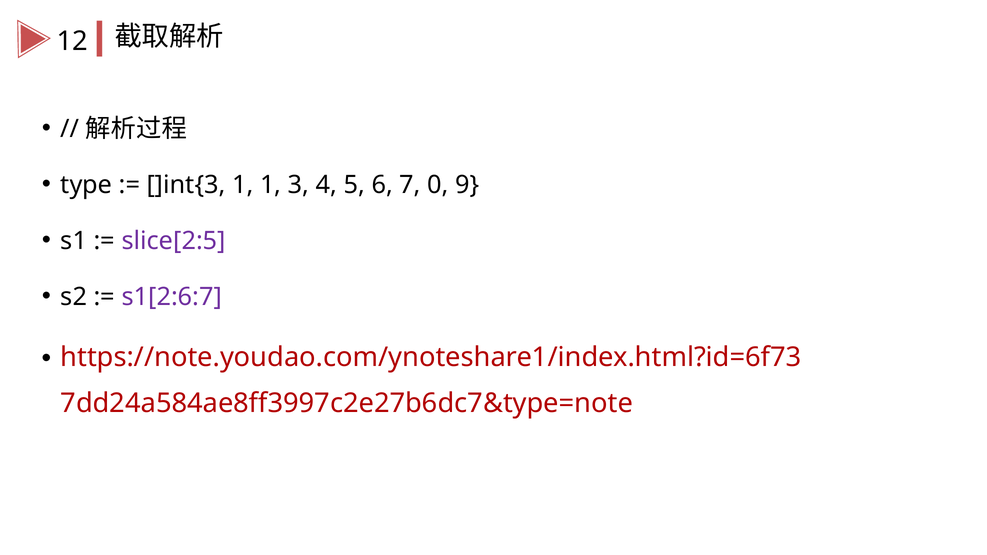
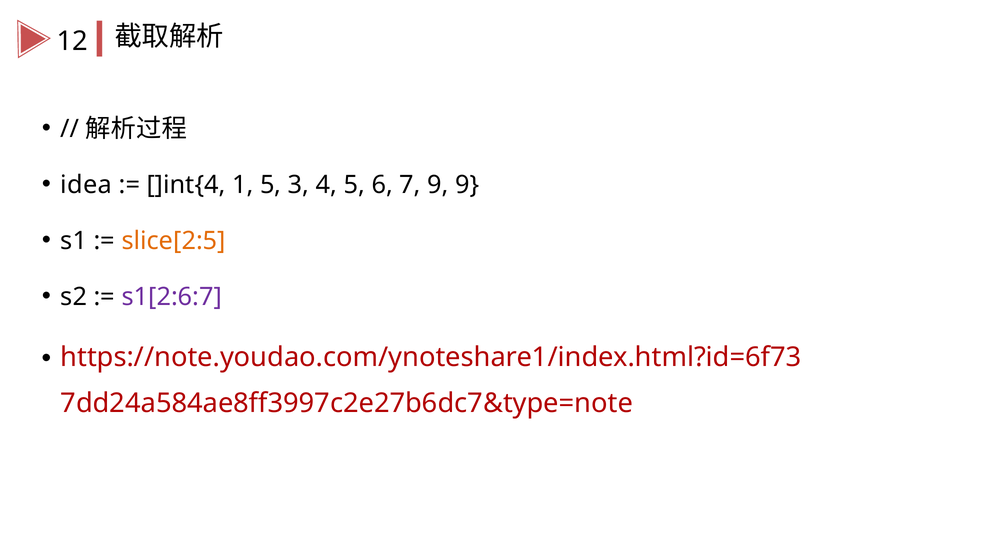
type: type -> idea (86, 185)
]int{3: ]int{3 -> ]int{4 (186, 185)
1 1: 1 -> 5 (271, 185)
7 0: 0 -> 9 (438, 185)
slice[2:5 colour: purple -> orange (174, 241)
